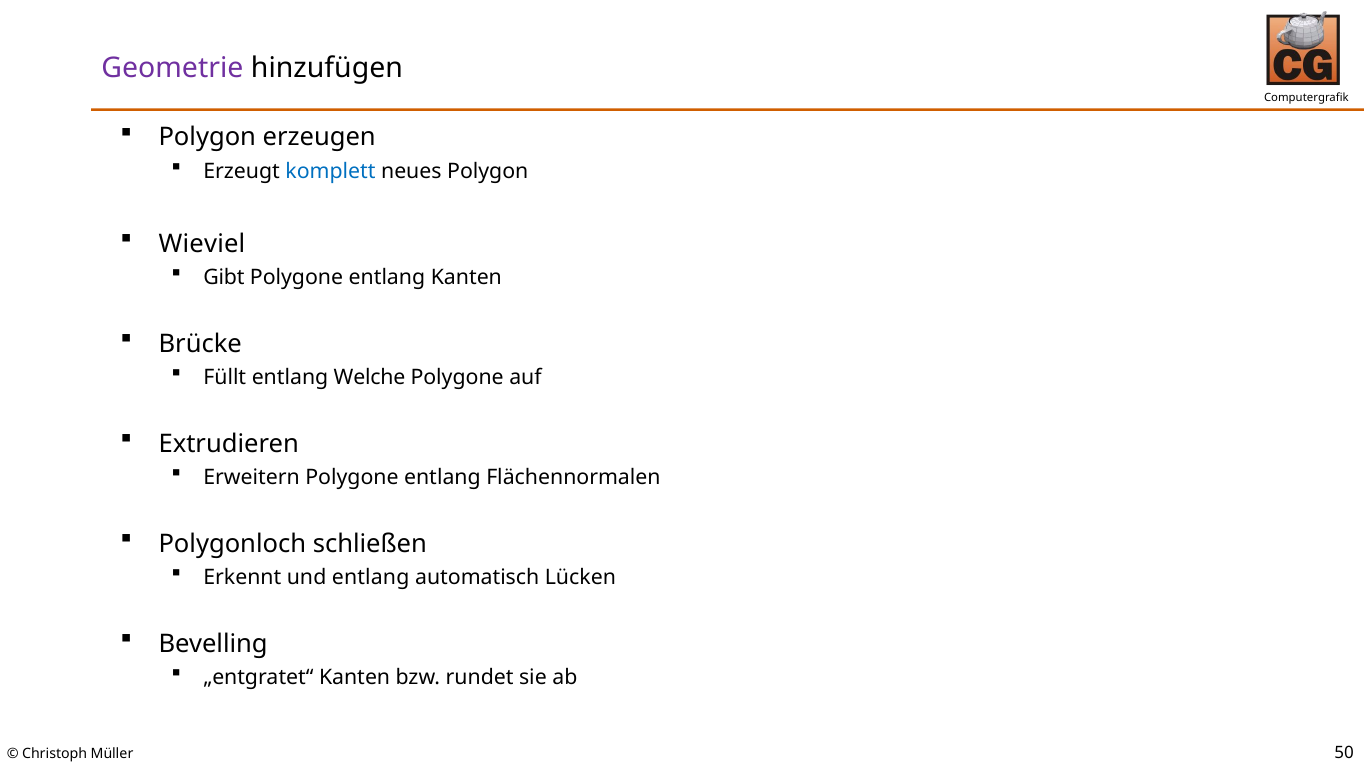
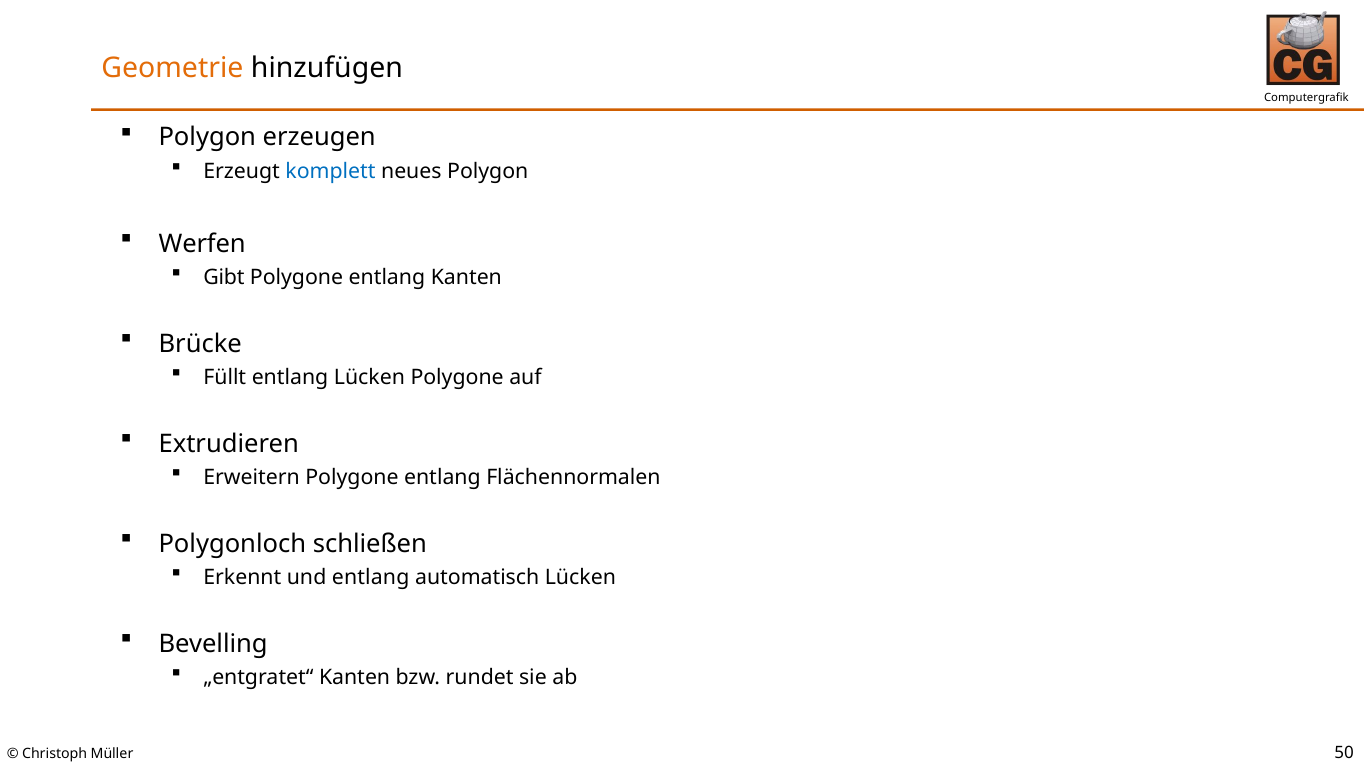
Geometrie colour: purple -> orange (172, 68)
Wieviel: Wieviel -> Werfen (202, 244)
entlang Welche: Welche -> Lücken (369, 377)
